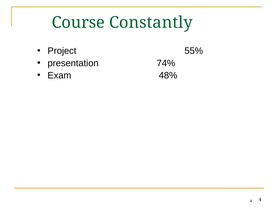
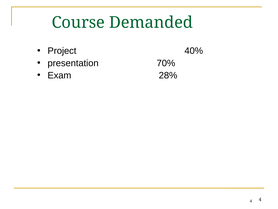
Constantly: Constantly -> Demanded (151, 22)
55%: 55% -> 40% (194, 51)
74%: 74% -> 70% (166, 63)
48%: 48% -> 28% (168, 75)
